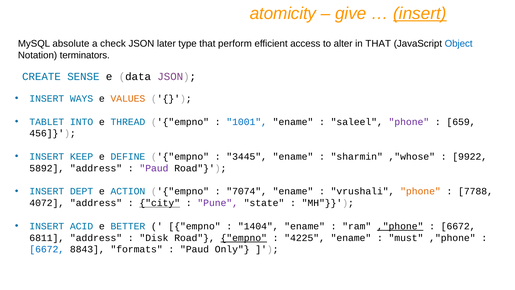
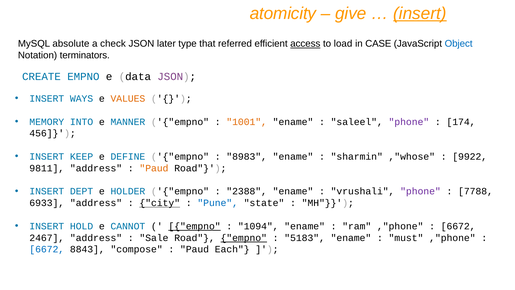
perform: perform -> referred (235, 44)
access underline: none -> present (305, 44)
alter: alter -> load (343, 44)
in THAT: THAT -> CASE (378, 44)
CREATE SENSE: SENSE -> EMPNO (83, 77)
TABLET: TABLET -> MEMORY (47, 122)
THREAD: THREAD -> MANNER (128, 122)
1001 colour: blue -> orange (247, 122)
659: 659 -> 174 (461, 122)
3445: 3445 -> 8983 (247, 156)
5892: 5892 -> 9811 (47, 168)
Paud colour: purple -> orange (154, 168)
ACTION: ACTION -> HOLDER (128, 191)
7074: 7074 -> 2388 (247, 191)
phone colour: orange -> purple (420, 191)
4072: 4072 -> 6933 (47, 203)
Pune colour: purple -> blue (218, 203)
ACID: ACID -> HOLD (82, 226)
BETTER: BETTER -> CANNOT (128, 226)
empno underline: none -> present (195, 226)
1404: 1404 -> 1094 (258, 226)
,"phone underline: present -> none (400, 226)
6811: 6811 -> 2467 (47, 238)
Disk: Disk -> Sale (154, 238)
4225: 4225 -> 5183 (305, 238)
formats: formats -> compose (137, 249)
Only: Only -> Each (232, 249)
